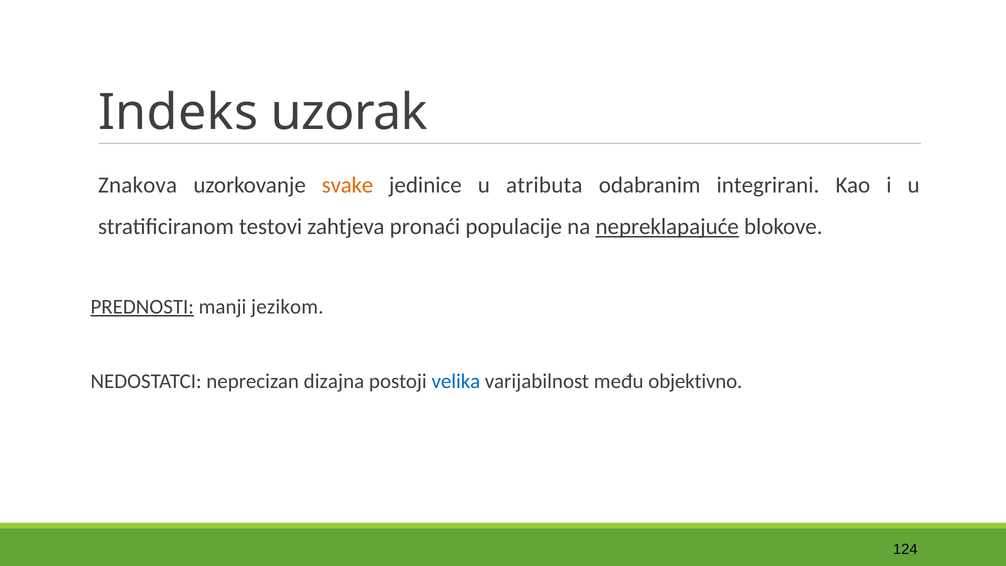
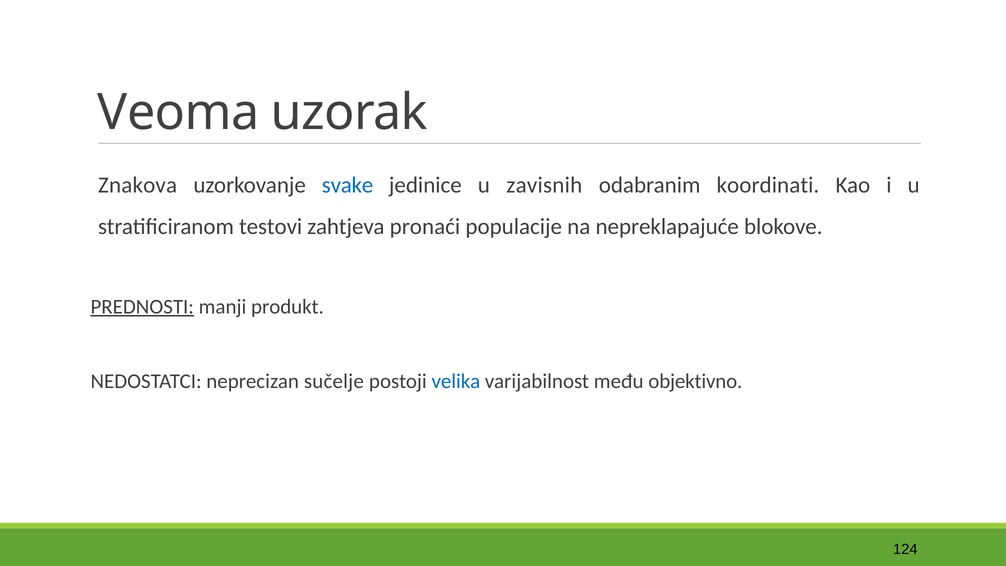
Indeks: Indeks -> Veoma (179, 113)
svake colour: orange -> blue (348, 185)
atributa: atributa -> zavisnih (544, 185)
integrirani: integrirani -> koordinati (768, 185)
nepreklapajuće underline: present -> none (667, 227)
jezikom: jezikom -> produkt (287, 307)
dizajna: dizajna -> sučelje (334, 381)
